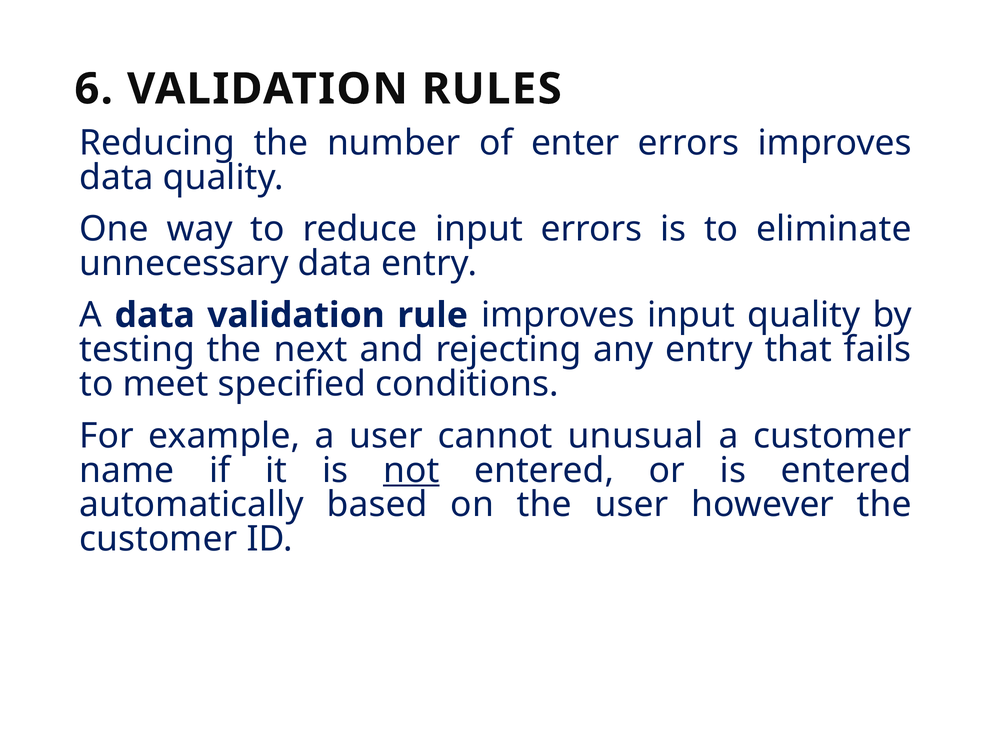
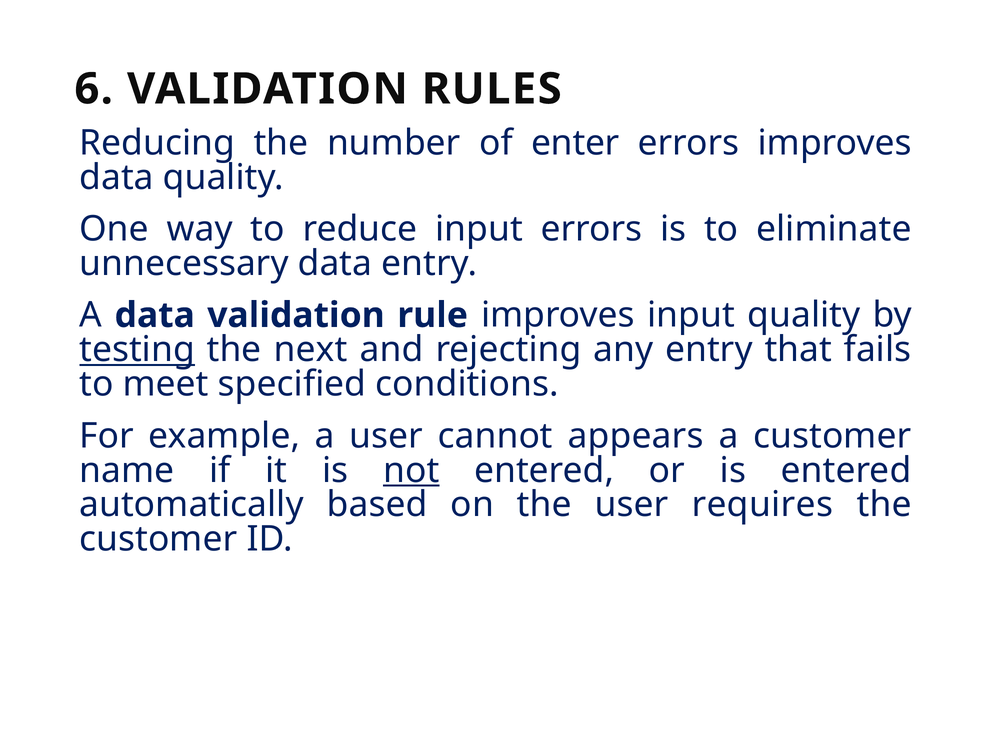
testing underline: none -> present (137, 350)
unusual: unusual -> appears (636, 436)
however: however -> requires (762, 504)
